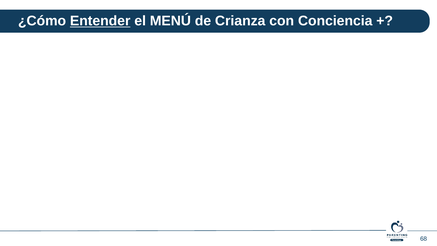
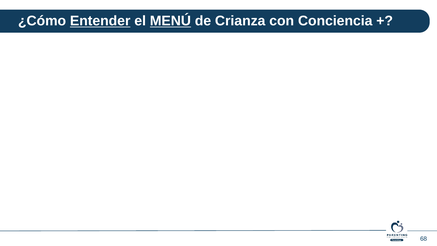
MENÚ underline: none -> present (170, 21)
